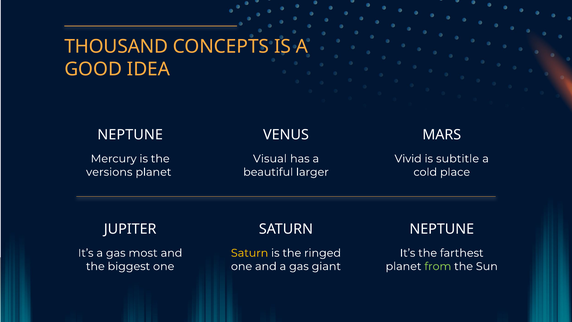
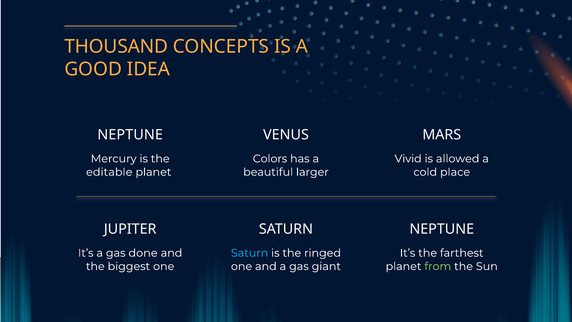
Visual: Visual -> Colors (270, 159)
subtitle: subtitle -> allowed (458, 159)
versions: versions -> editable (109, 172)
most: most -> done (143, 253)
Saturn colour: yellow -> light blue (250, 253)
